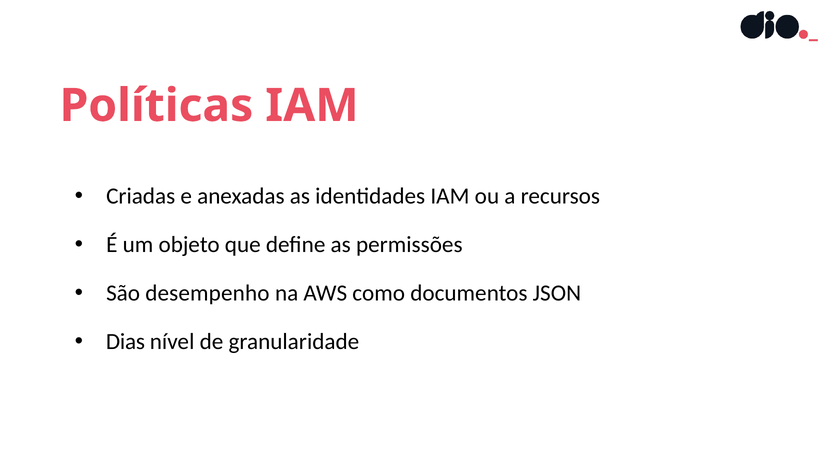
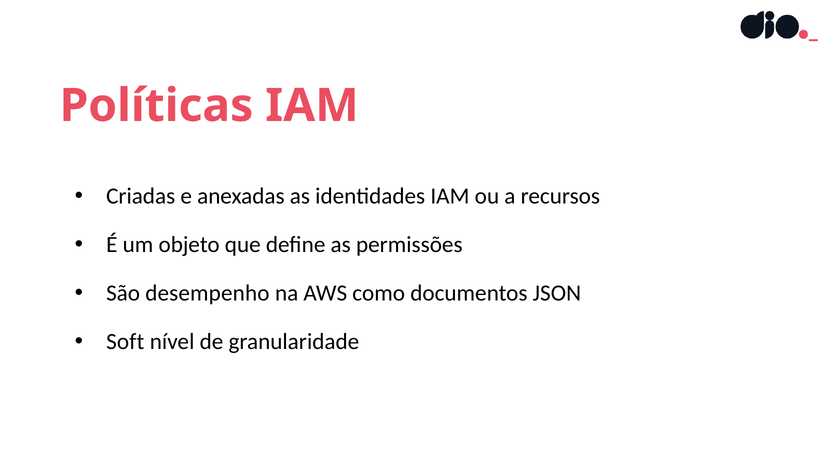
Dias: Dias -> Soft (125, 342)
